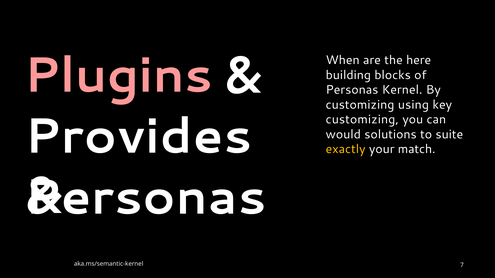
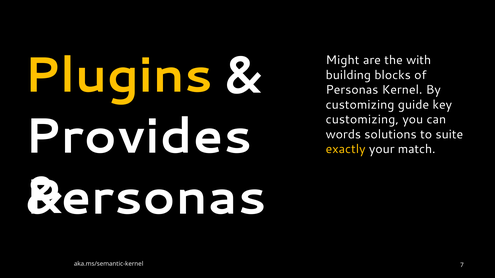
When: When -> Might (343, 60)
here: here -> with (419, 60)
Plugins colour: pink -> yellow (118, 76)
using: using -> guide (413, 105)
would: would -> words (343, 135)
